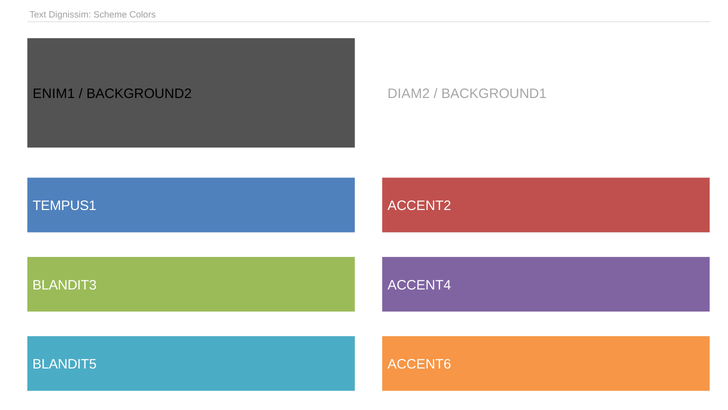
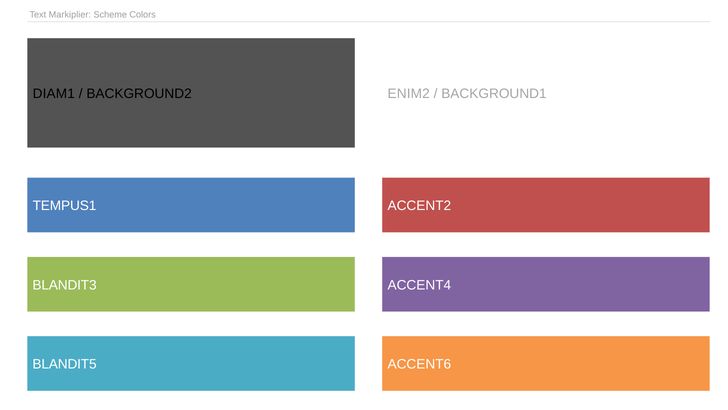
Dignissim: Dignissim -> Markiplier (70, 15)
ENIM1: ENIM1 -> DIAM1 (54, 94)
DIAM2: DIAM2 -> ENIM2 (409, 94)
